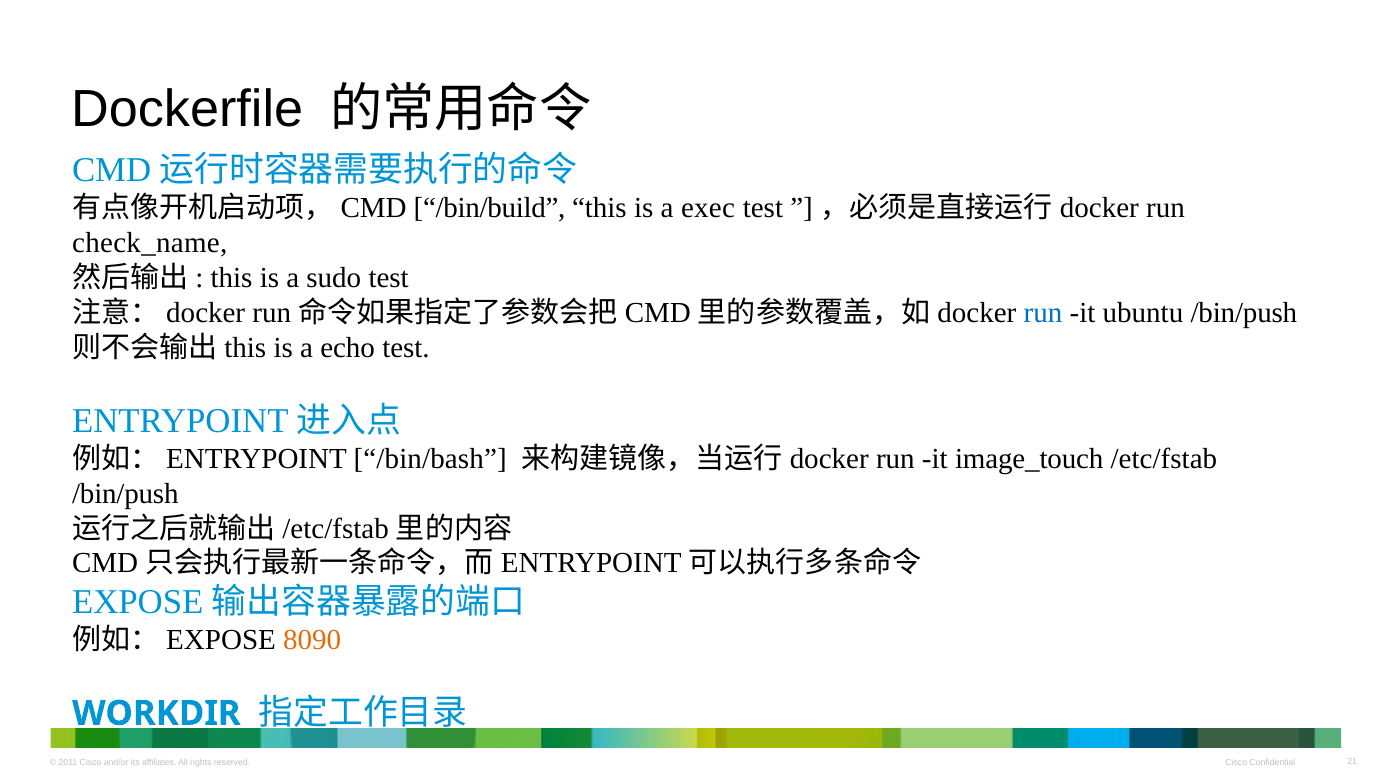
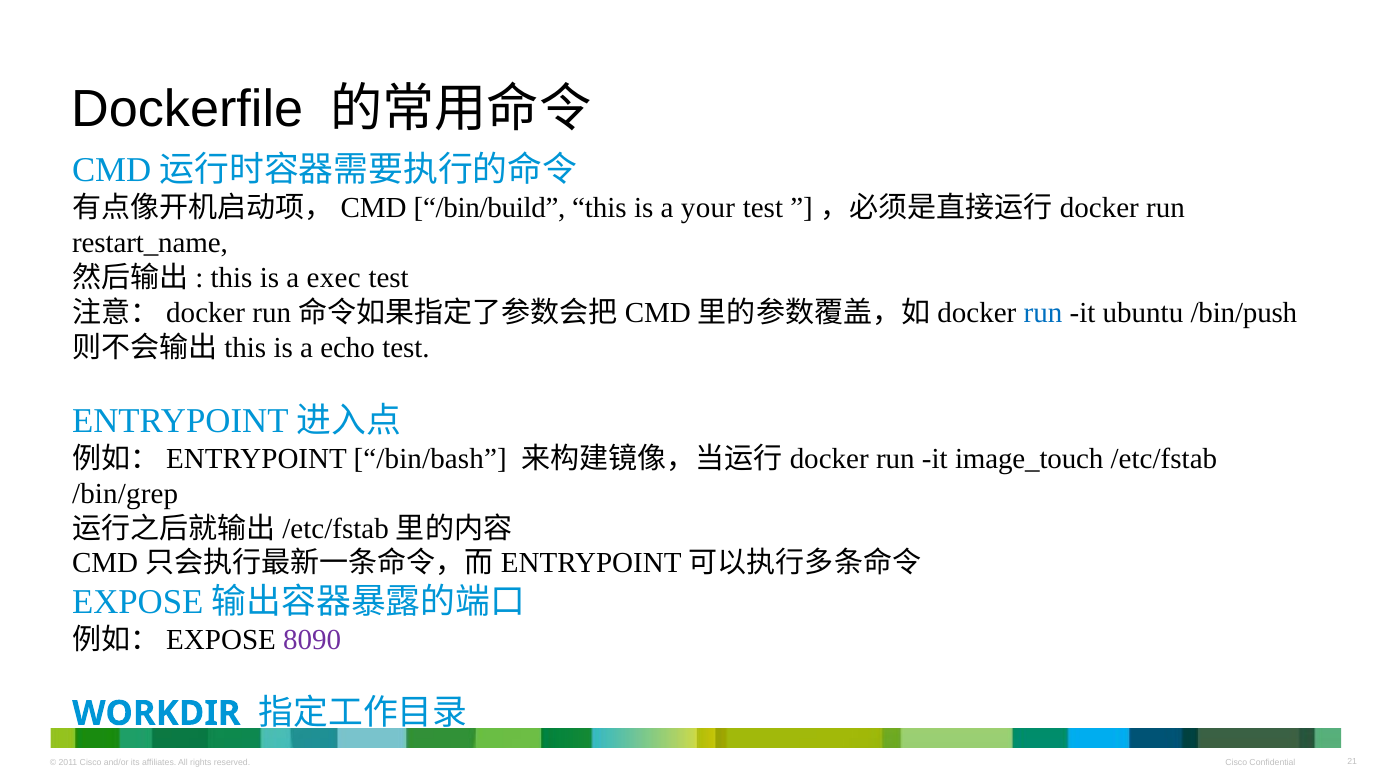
exec: exec -> your (708, 208)
check_name: check_name -> restart_name (150, 243)
sudo: sudo -> exec (334, 278)
/bin/push: /bin/push -> /bin/grep (125, 494)
8090 colour: orange -> purple (312, 640)
